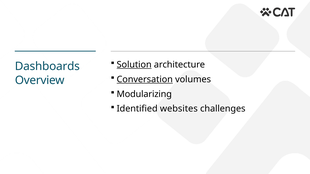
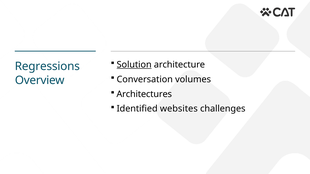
Dashboards: Dashboards -> Regressions (47, 67)
Conversation underline: present -> none (145, 80)
Modularizing: Modularizing -> Architectures (144, 94)
